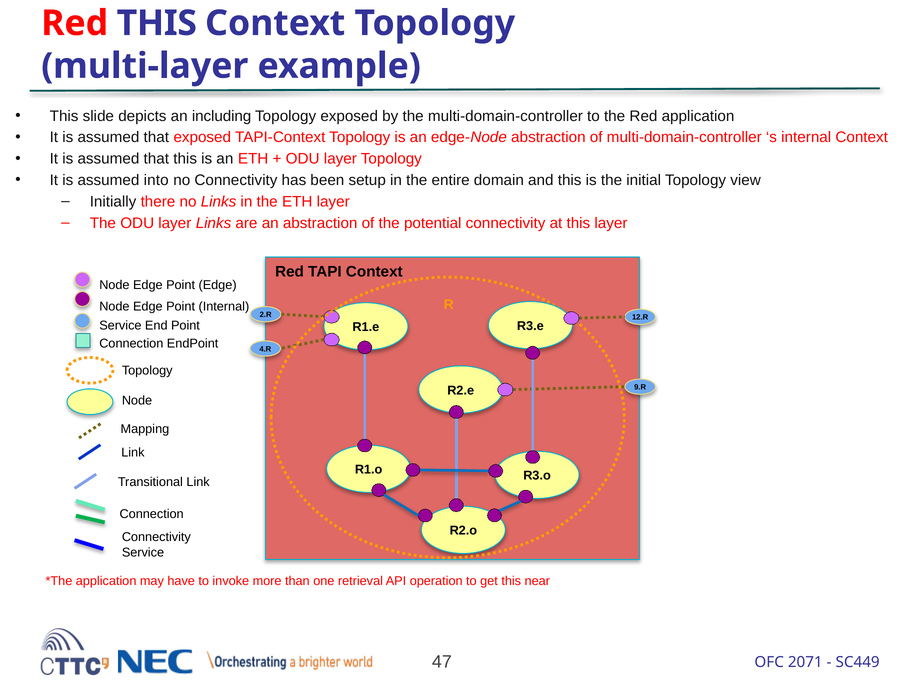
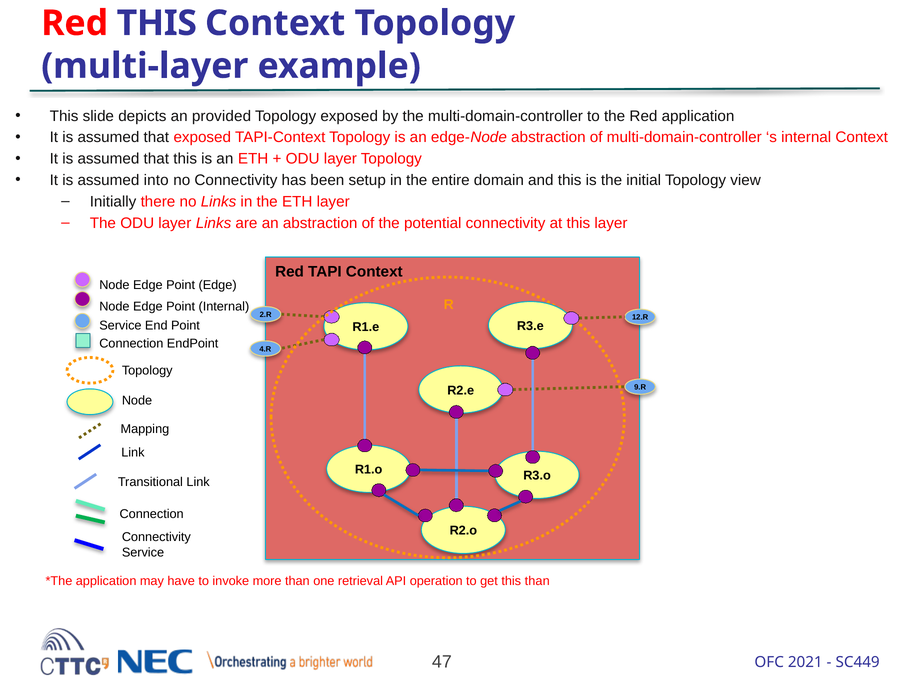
including: including -> provided (222, 116)
this near: near -> than (537, 581)
2071: 2071 -> 2021 (805, 662)
